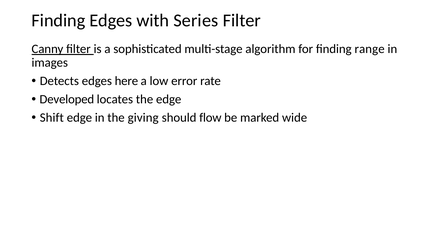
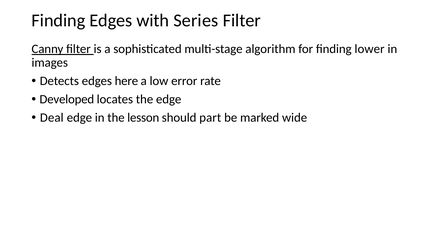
range: range -> lower (370, 49)
Shift: Shift -> Deal (52, 118)
giving: giving -> lesson (143, 118)
flow: flow -> part (210, 118)
